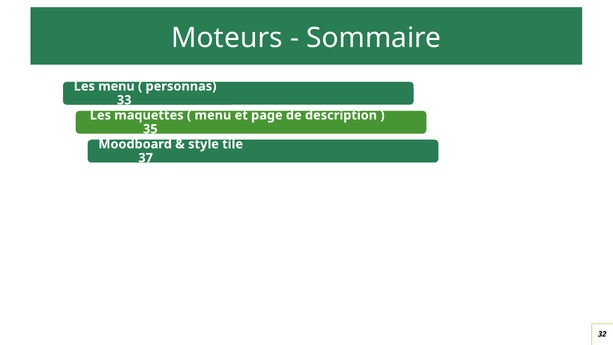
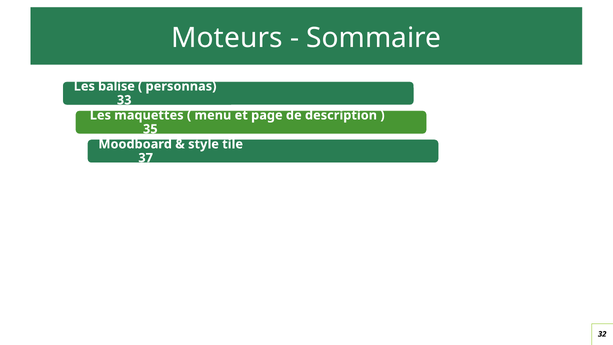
Les menu: menu -> balise (116, 86)
